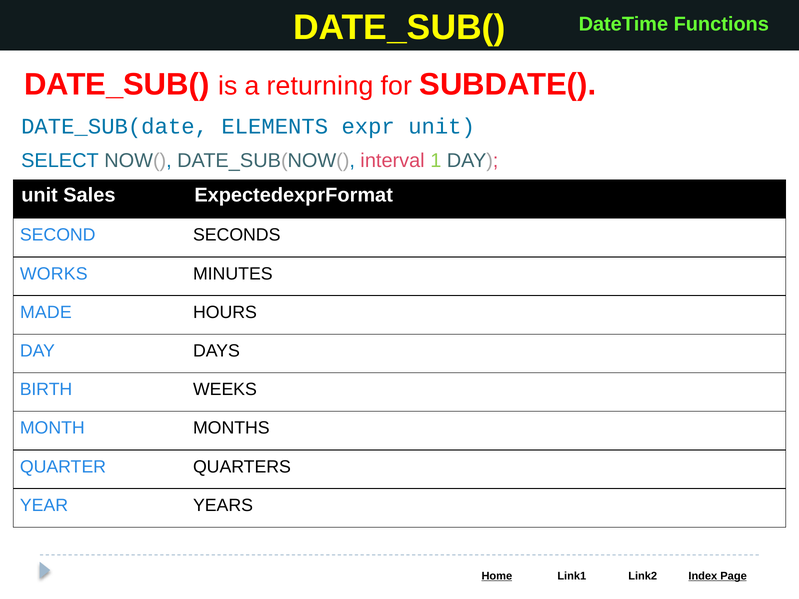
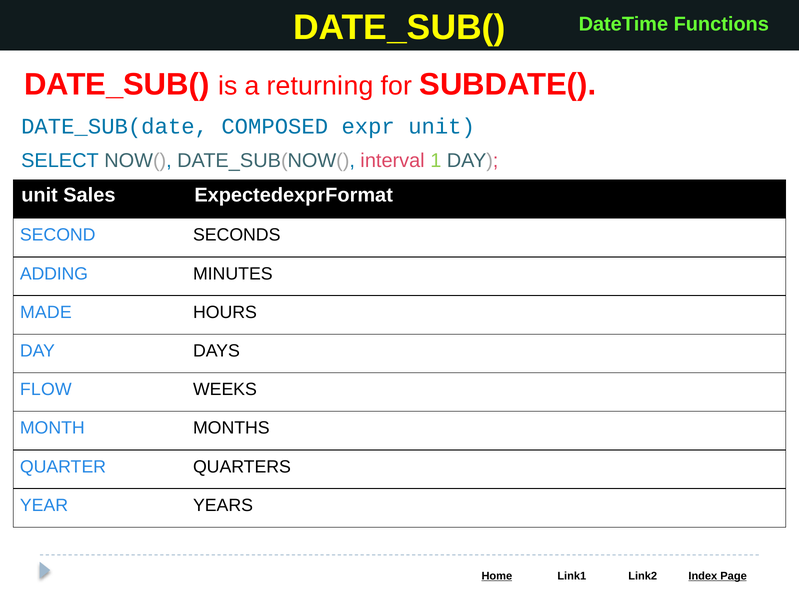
ELEMENTS: ELEMENTS -> COMPOSED (275, 126)
WORKS: WORKS -> ADDING (54, 274)
BIRTH: BIRTH -> FLOW (46, 390)
